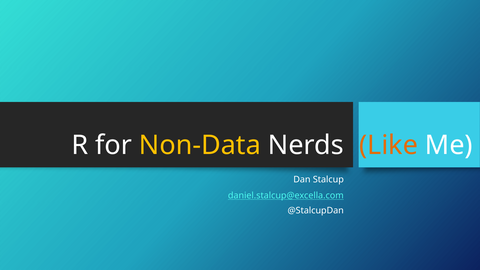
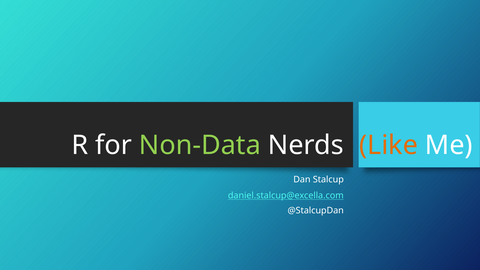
Non-Data colour: yellow -> light green (200, 145)
